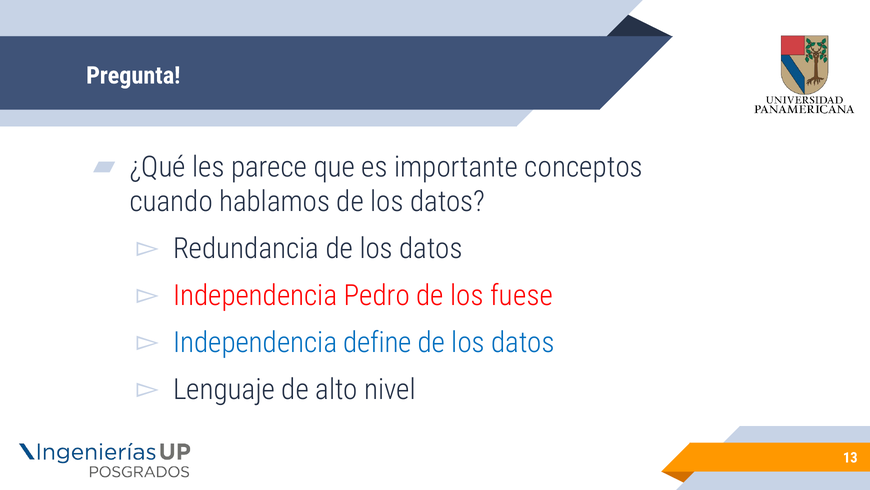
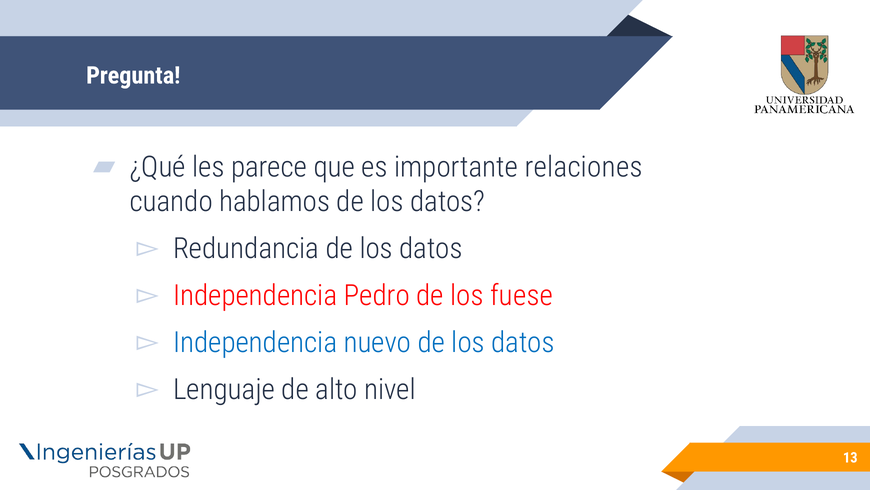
conceptos: conceptos -> relaciones (584, 167)
define: define -> nuevo (377, 342)
